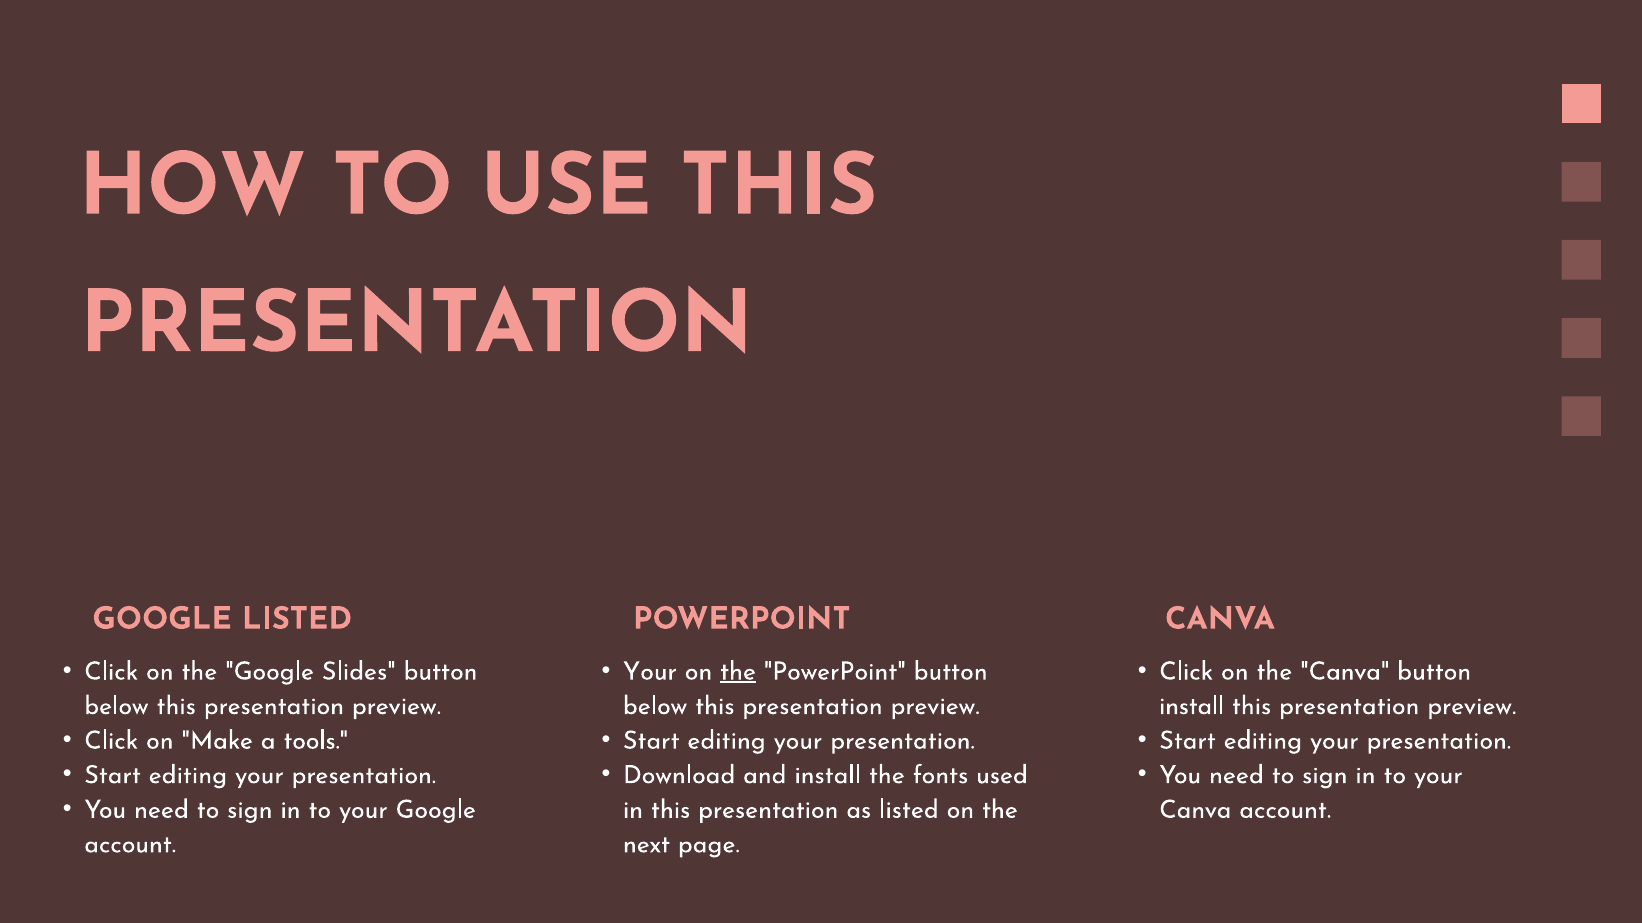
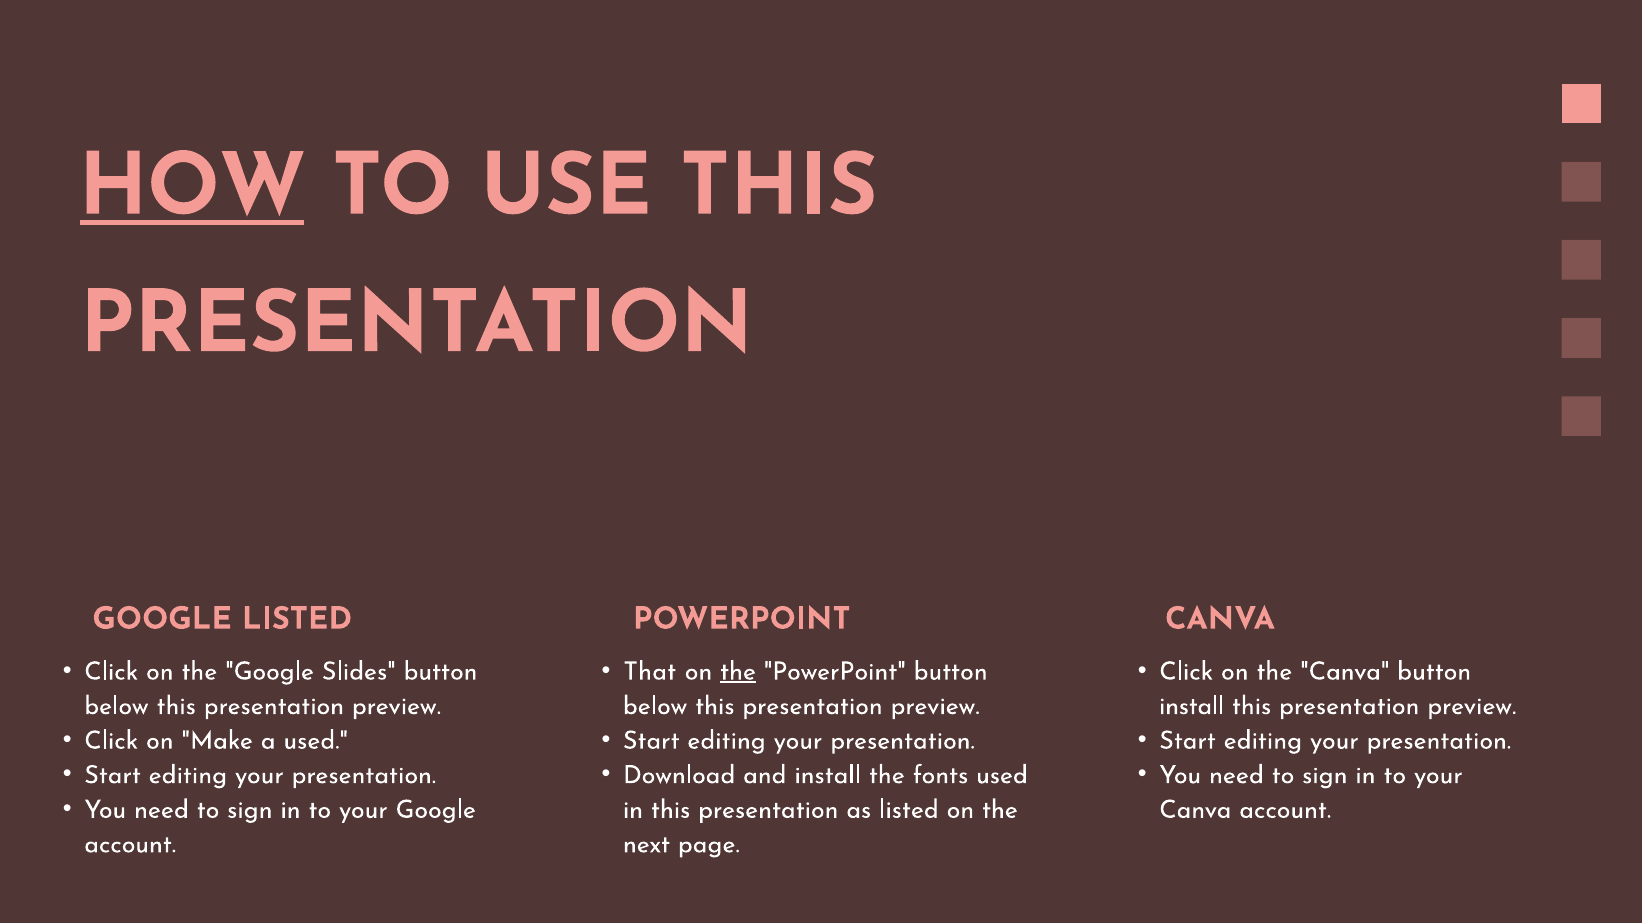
HOW underline: none -> present (193, 186)
Your: Your -> That (650, 672)
a tools: tools -> used (316, 741)
